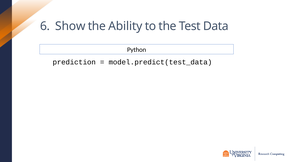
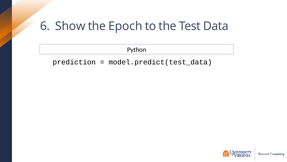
Ability: Ability -> Epoch (125, 26)
